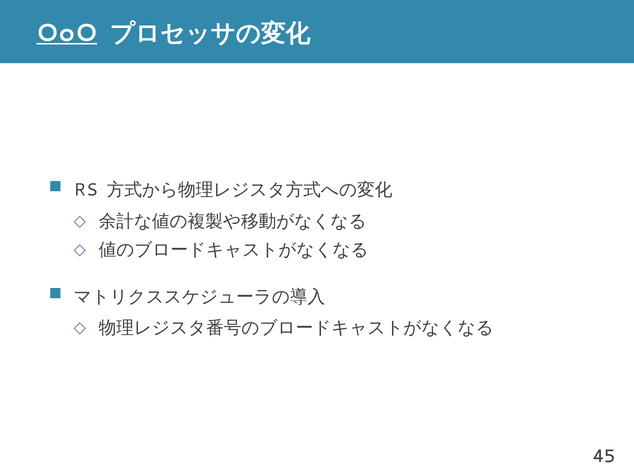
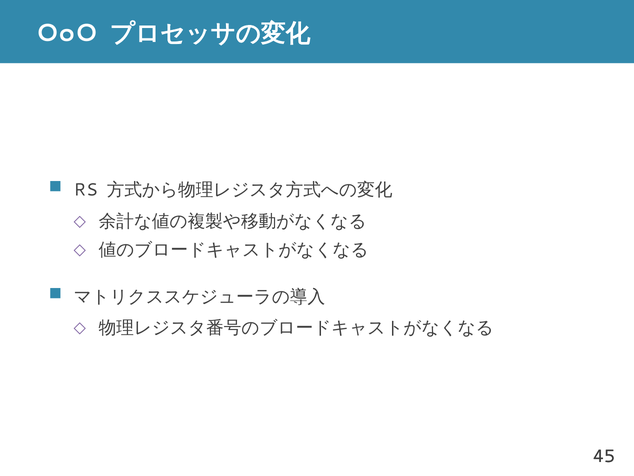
OoO underline: present -> none (67, 33)
